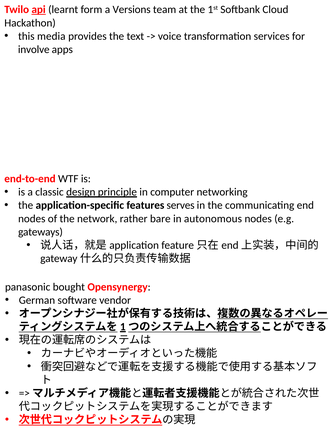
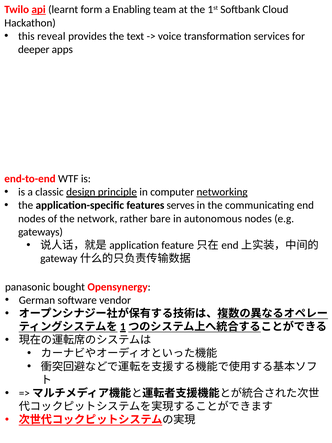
Versions: Versions -> Enabling (132, 10)
media: media -> reveal (51, 36)
involve: involve -> deeper (34, 49)
networking underline: none -> present (222, 192)
